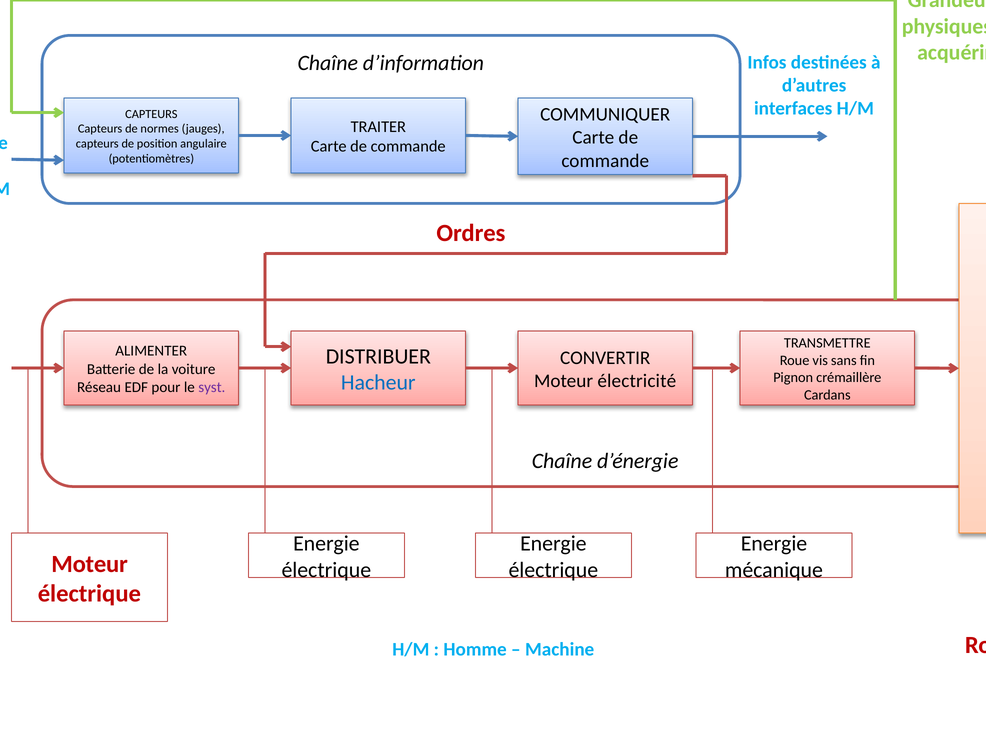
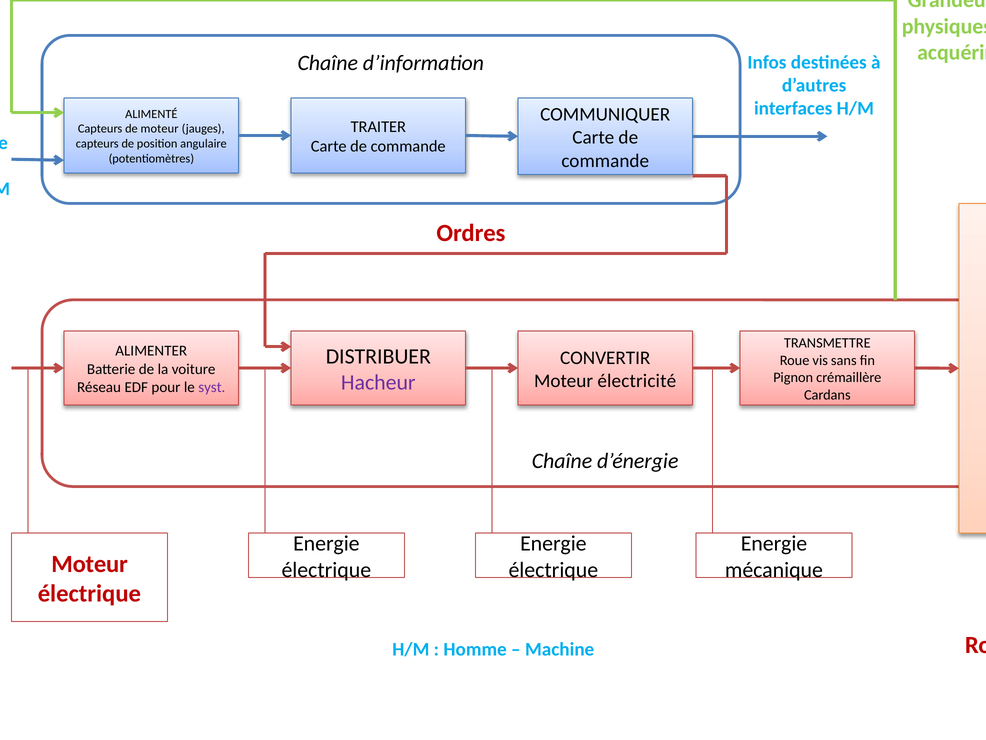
CAPTEURS: CAPTEURS -> ALIMENTÉ (151, 114)
de normes: normes -> moteur (160, 129)
Hacheur colour: blue -> purple (378, 382)
